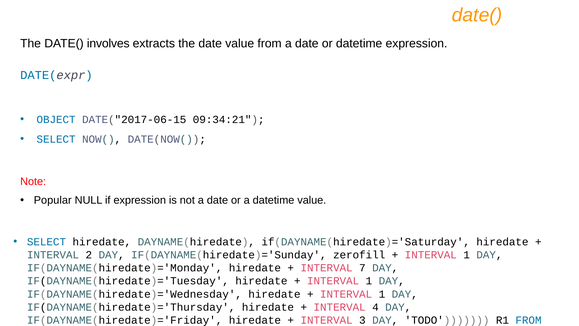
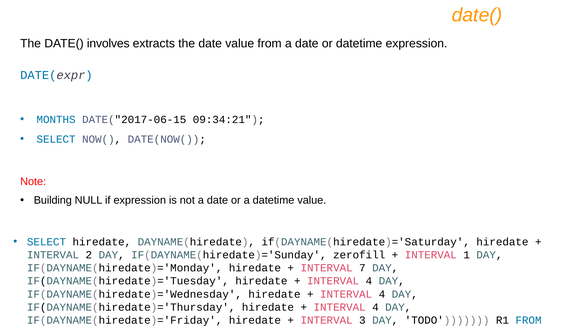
OBJECT: OBJECT -> MONTHS (56, 119)
Popular: Popular -> Building (53, 200)
1: 1 -> 4 (369, 281)
1: 1 -> 4 (382, 294)
